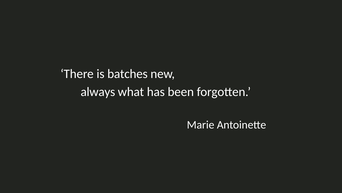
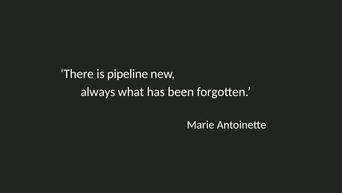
batches: batches -> pipeline (128, 74)
